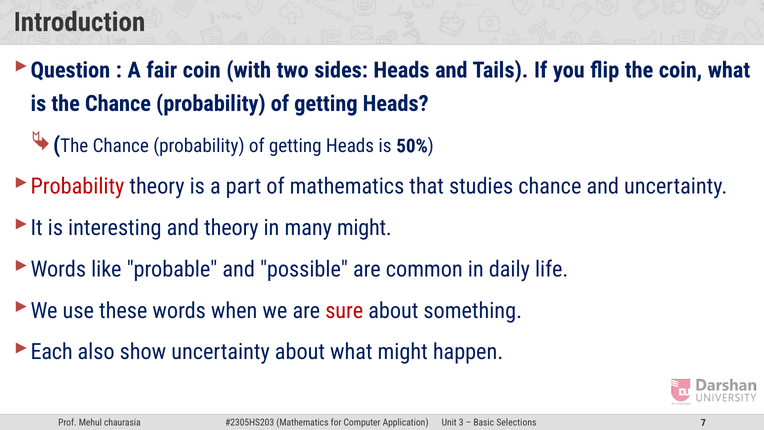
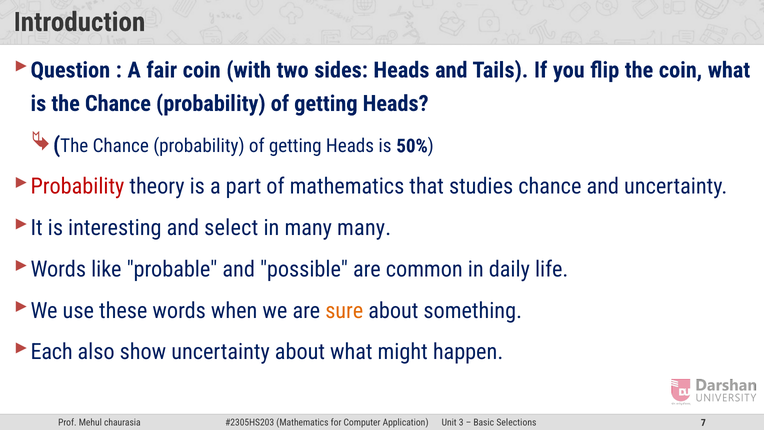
and theory: theory -> select (231, 228)
many might: might -> many (364, 228)
sure colour: red -> orange (344, 310)
